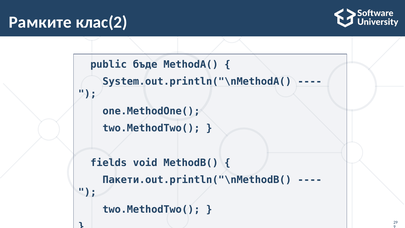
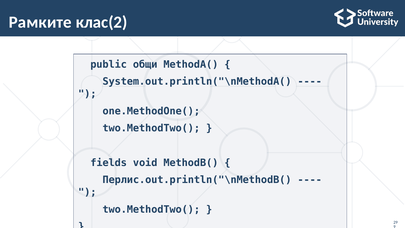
бъде: бъде -> общи (145, 64)
Пакети.out.println("\nMethodB(: Пакети.out.println("\nMethodB( -> Перлис.out.println("\nMethodB( (197, 180)
